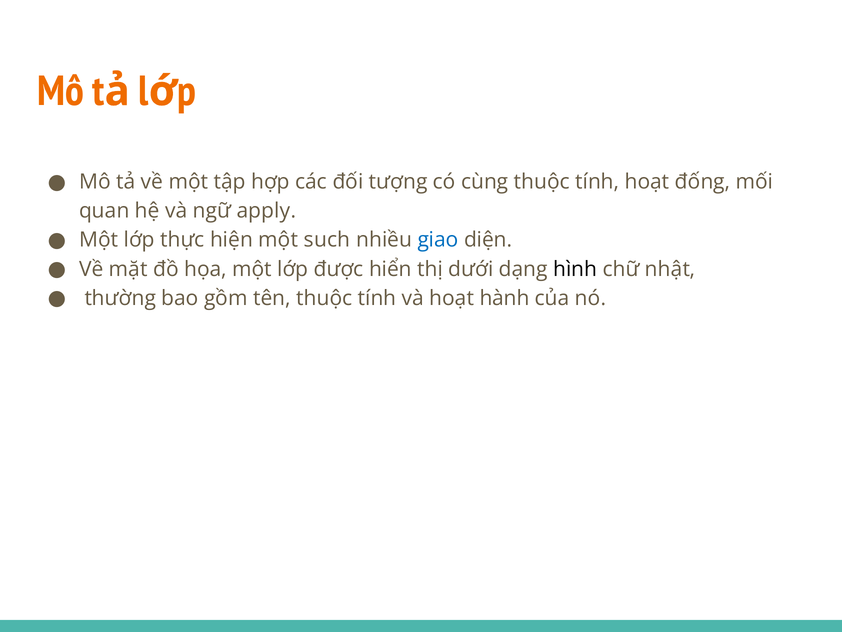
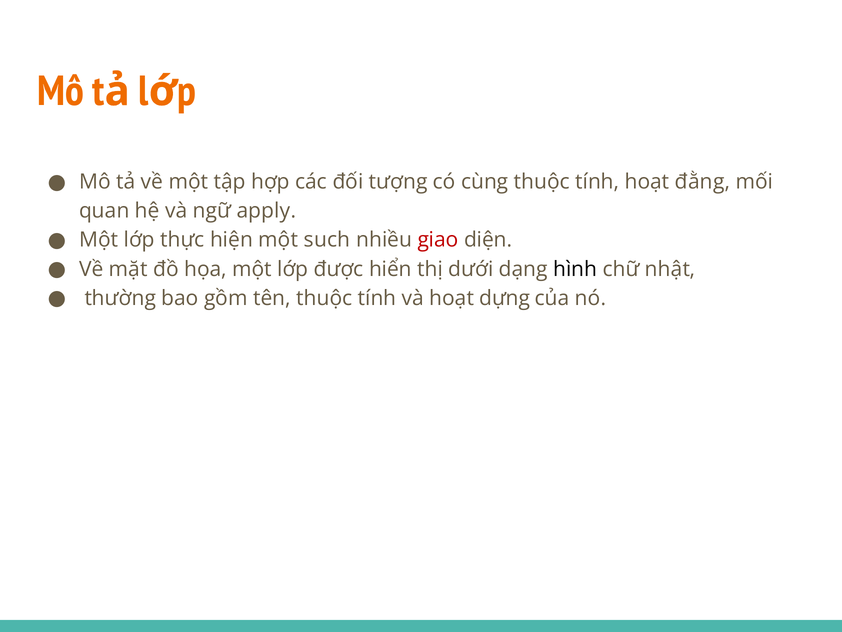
đống: đống -> đằng (703, 182)
giao colour: blue -> red (438, 240)
hành: hành -> dựng (505, 298)
